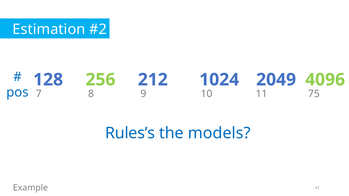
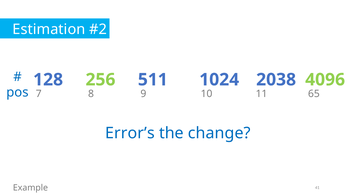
212: 212 -> 511 (153, 80)
2049: 2049 -> 2038 (276, 80)
75: 75 -> 65 (314, 94)
Rules’s: Rules’s -> Error’s (130, 133)
models: models -> change (219, 133)
